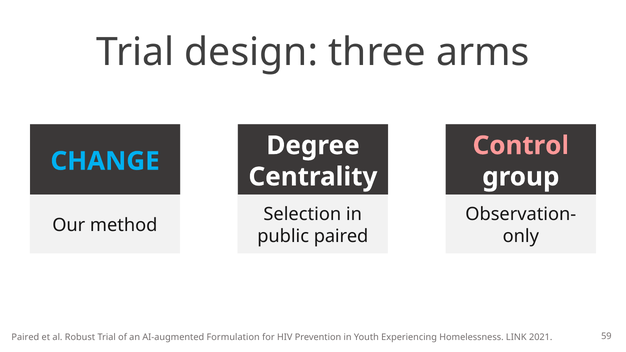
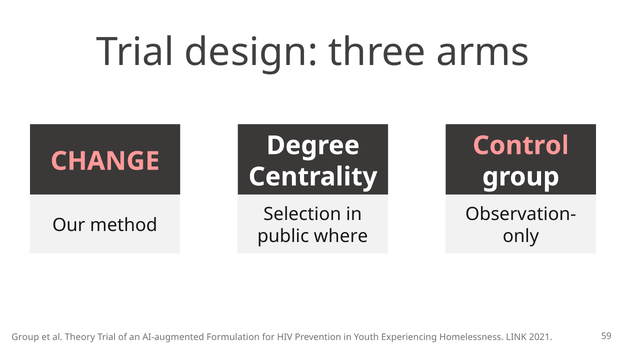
CHANGE colour: light blue -> pink (105, 161)
public paired: paired -> where (341, 236)
Paired: Paired -> Group (25, 337)
Robust: Robust -> Theory (80, 337)
